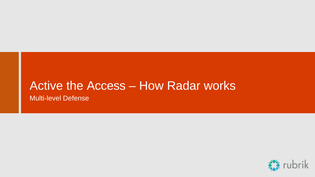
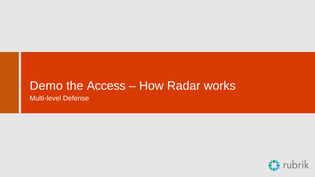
Active: Active -> Demo (46, 86)
